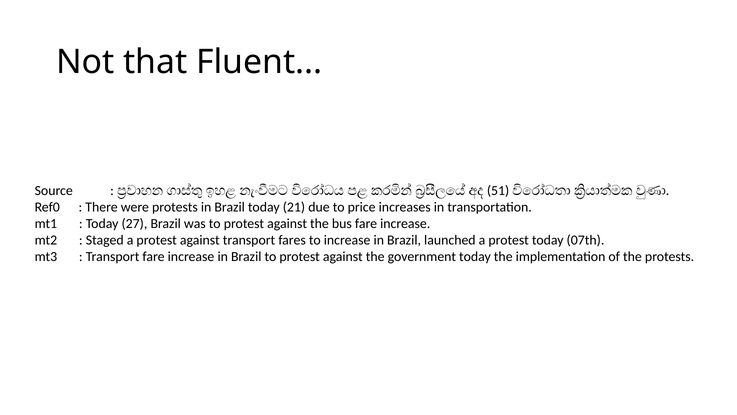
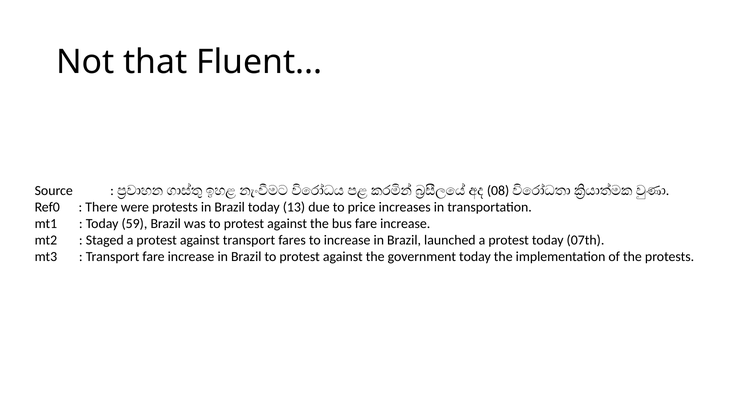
51: 51 -> 08 (498, 190)
21: 21 -> 13 (294, 207)
27: 27 -> 59 (134, 223)
